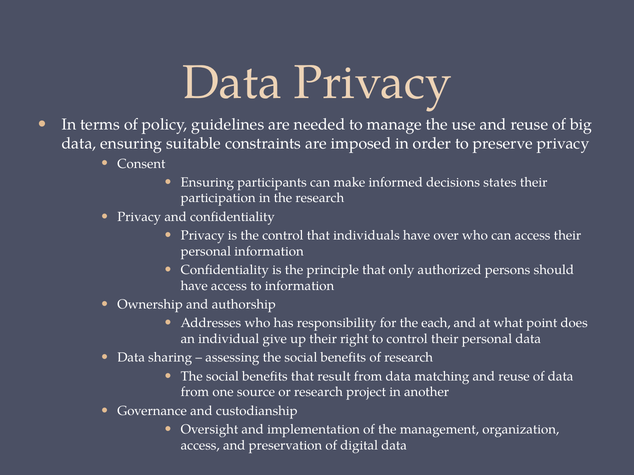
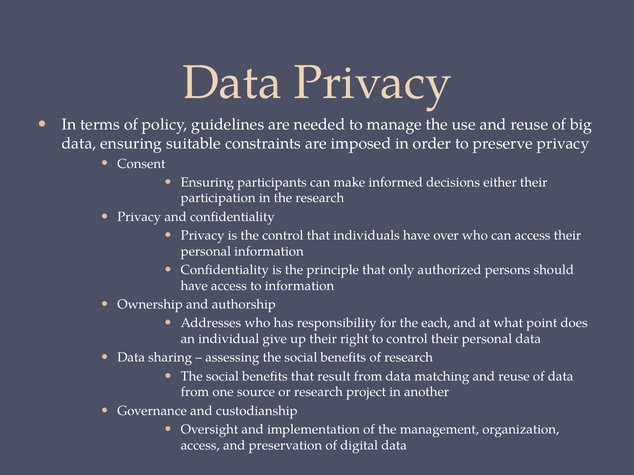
states: states -> either (500, 182)
